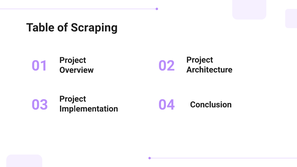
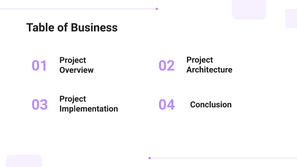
Scraping: Scraping -> Business (94, 28)
